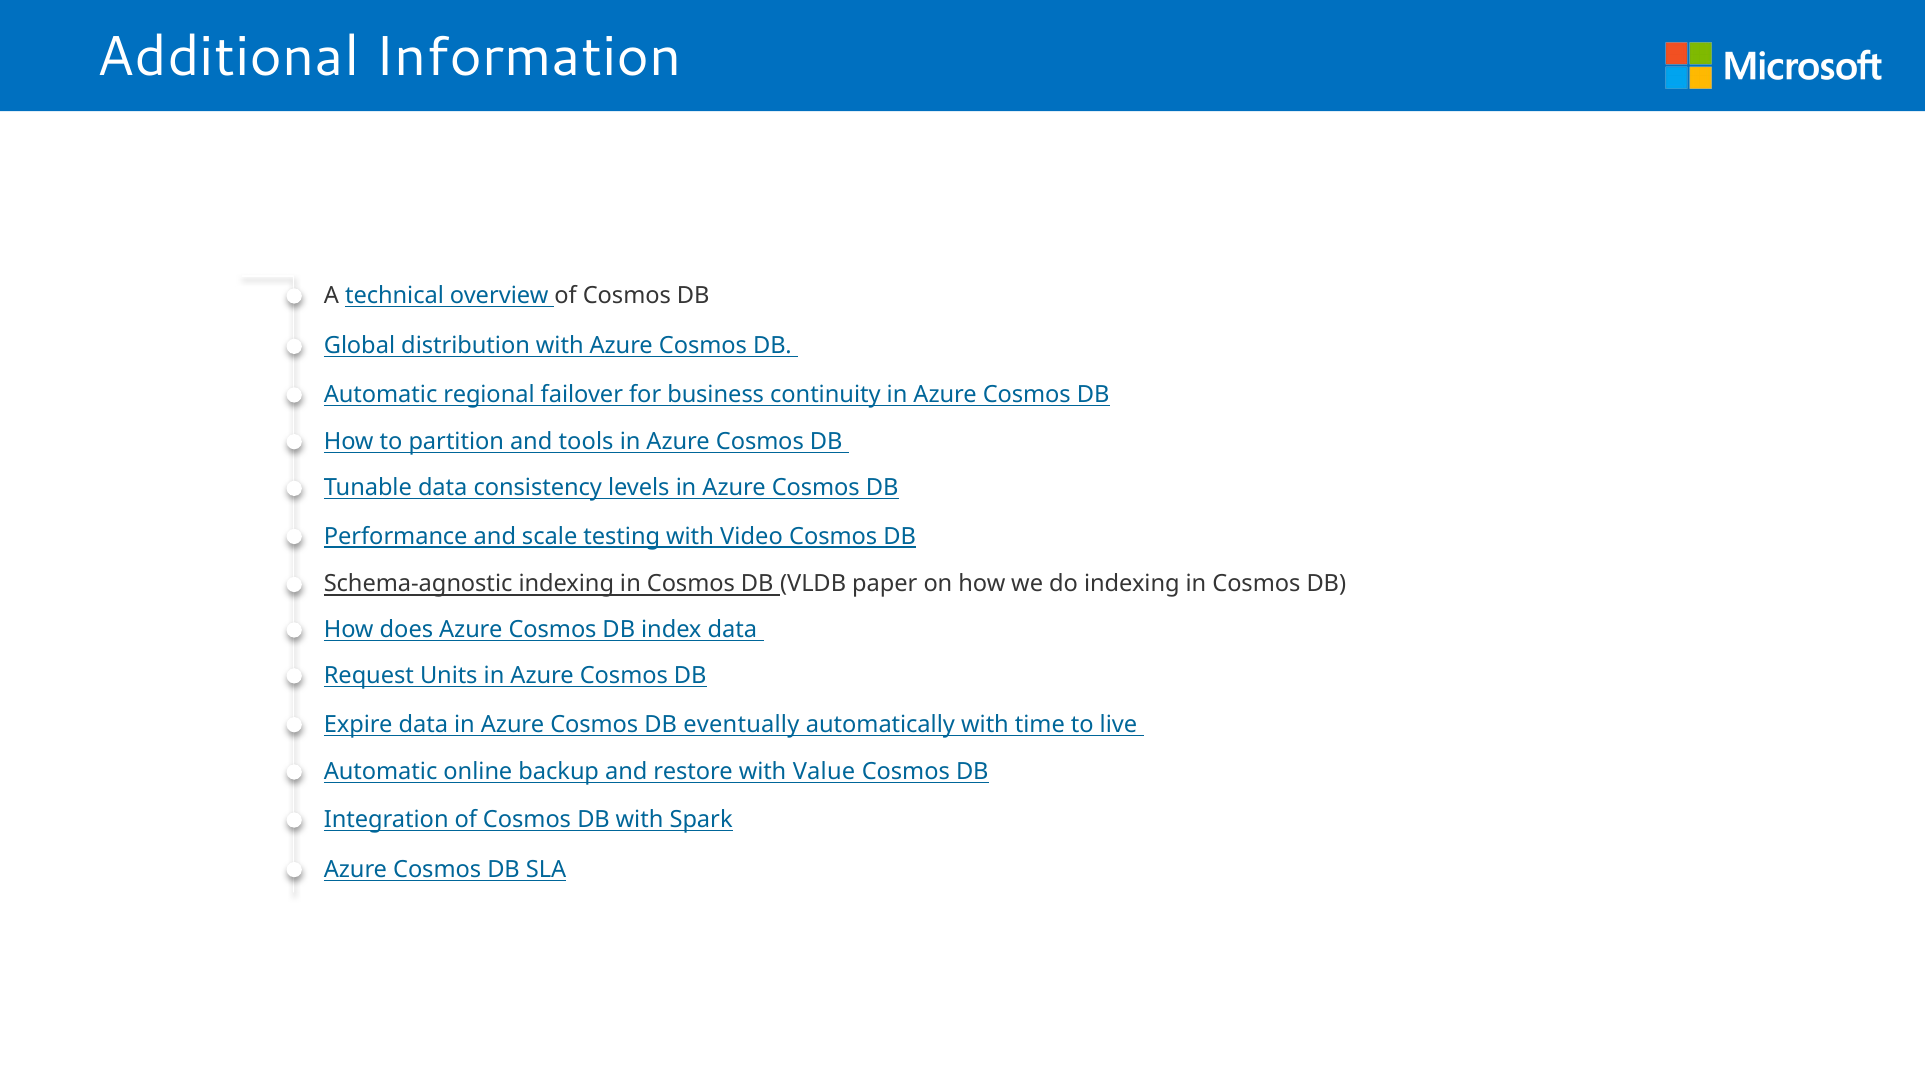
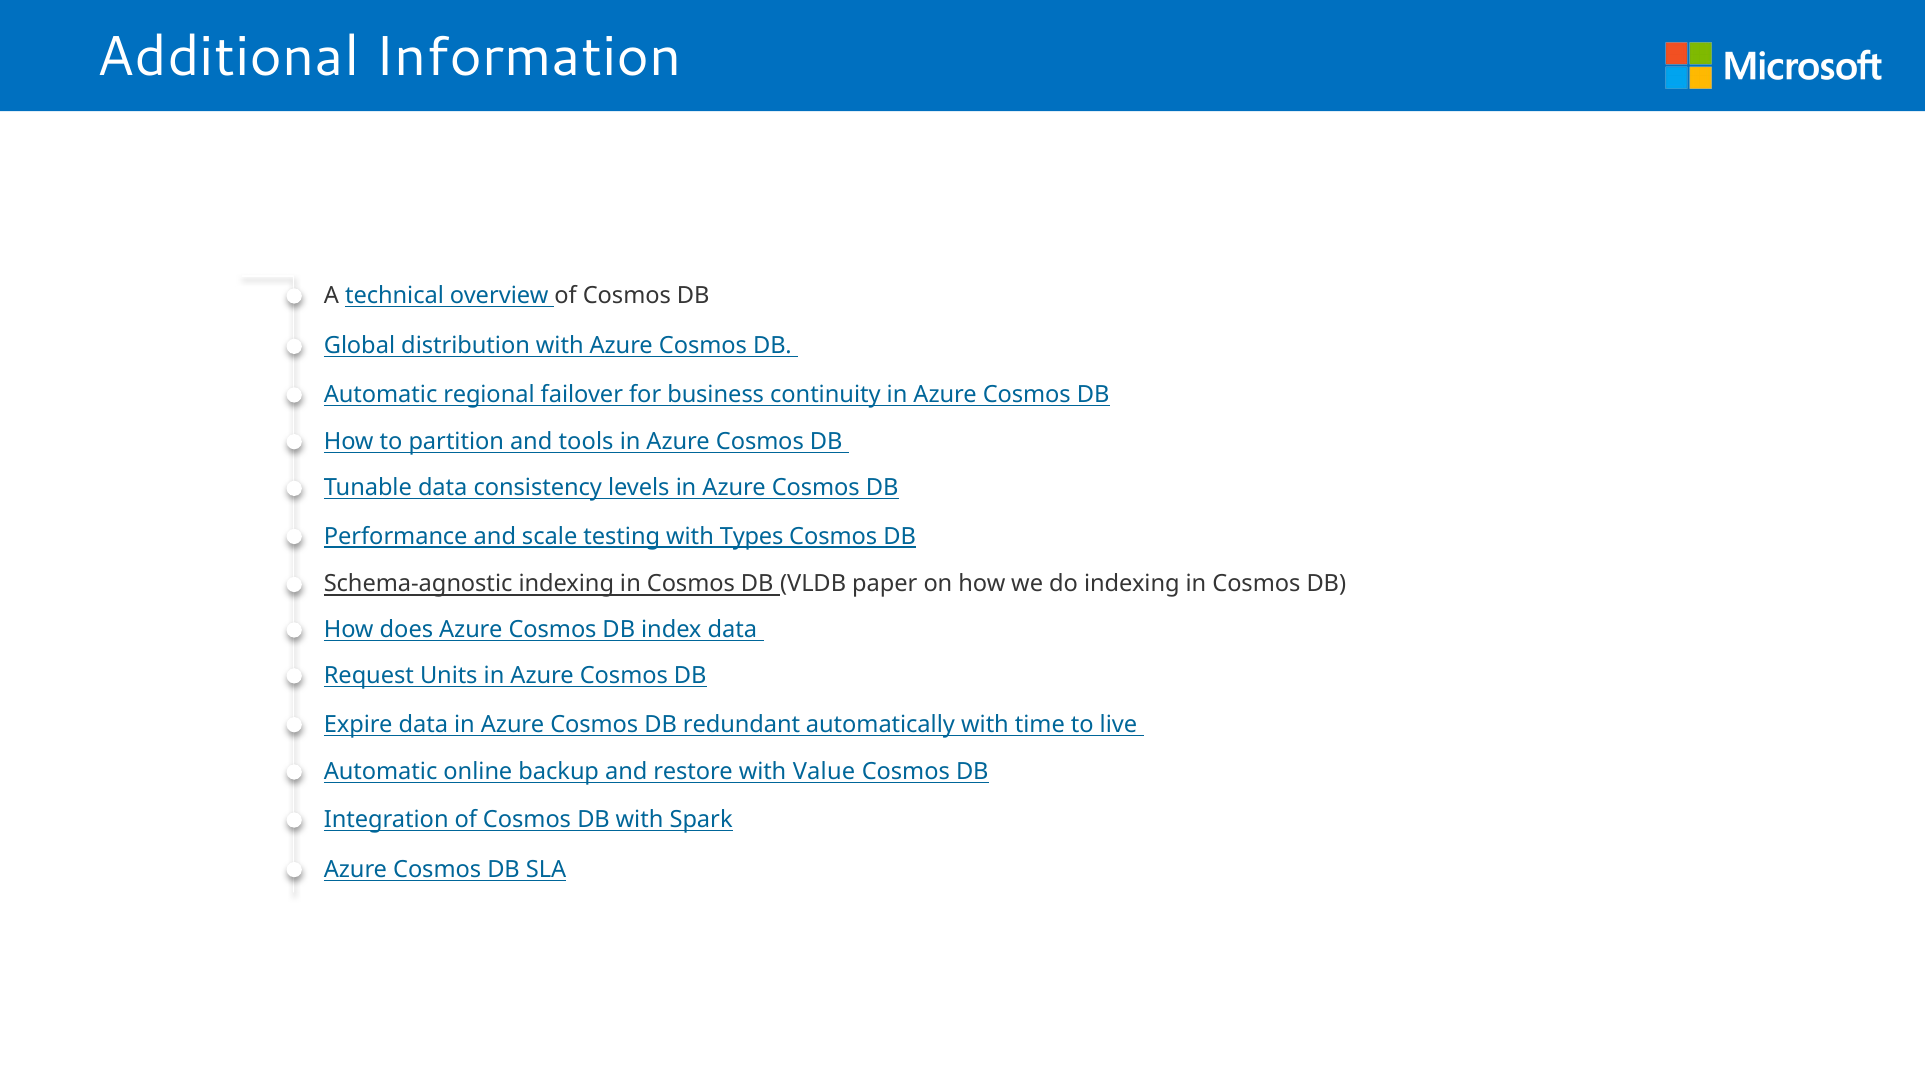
Video: Video -> Types (752, 536)
eventually: eventually -> redundant (742, 724)
